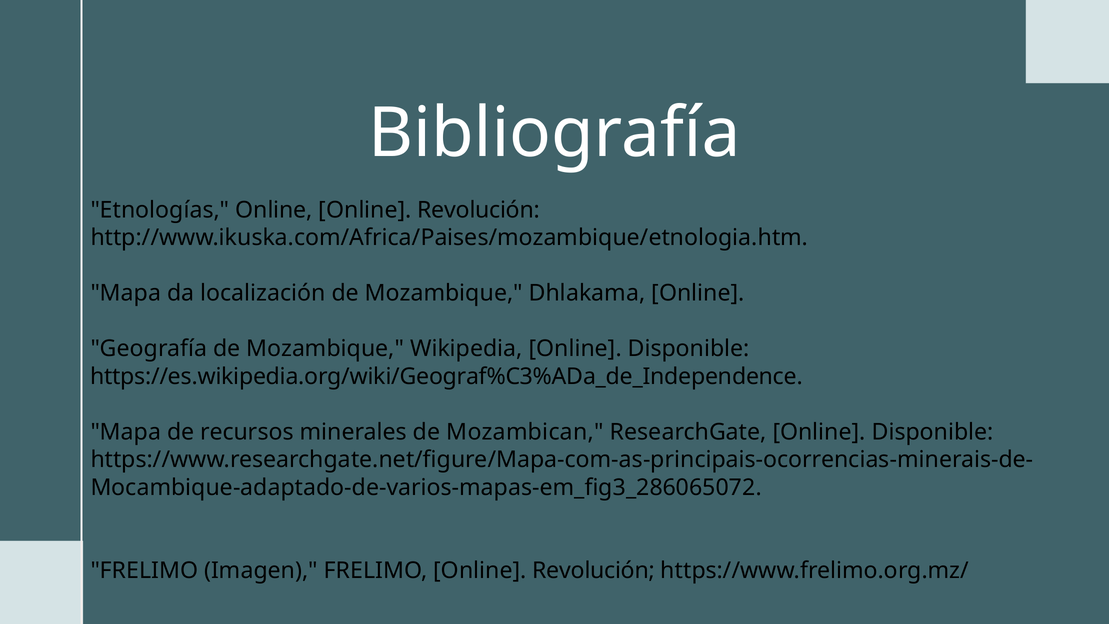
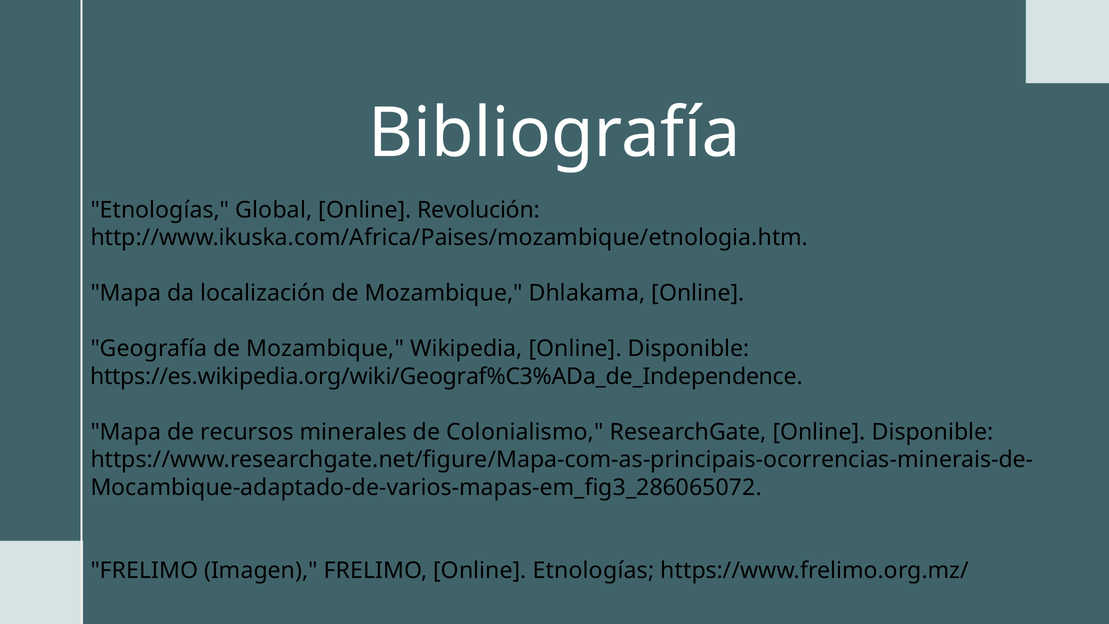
Etnologías Online: Online -> Global (274, 210)
Mozambican: Mozambican -> Colonialismo (525, 432)
FRELIMO Online Revolución: Revolución -> Etnologías (593, 571)
